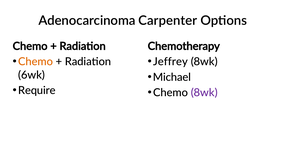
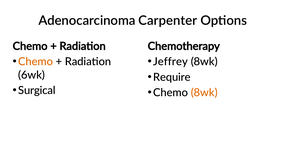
Michael: Michael -> Require (172, 77)
Require: Require -> Surgical (37, 91)
8wk colour: purple -> orange (204, 93)
